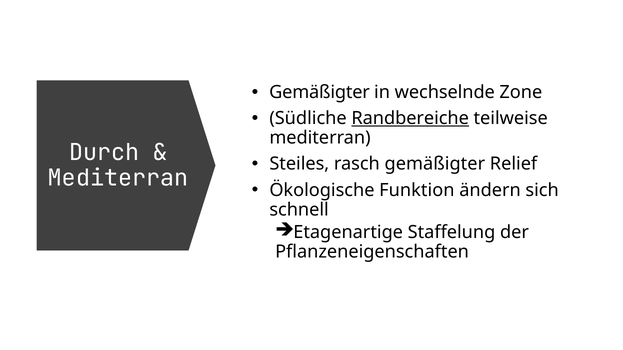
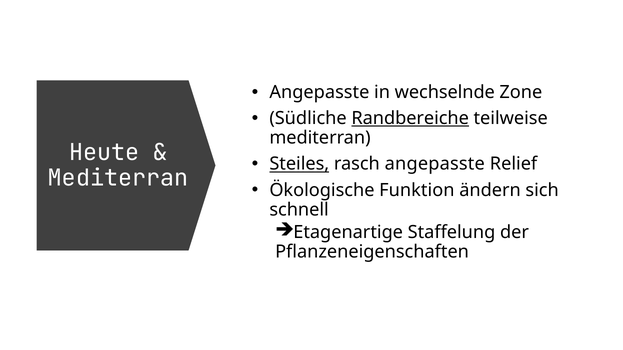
Gemäßigter: Gemäßigter -> Angepasste (319, 92)
Durch: Durch -> Heute (104, 153)
Steiles underline: none -> present (299, 164)
rasch gemäßigter: gemäßigter -> angepasste (435, 164)
